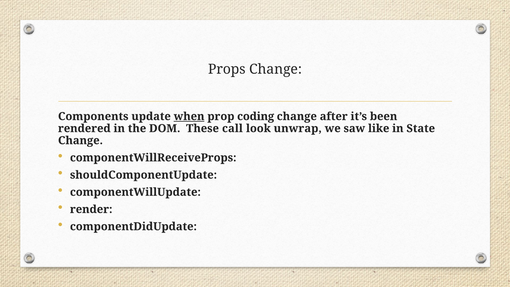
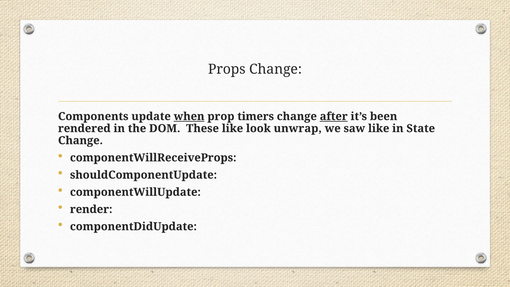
coding: coding -> timers (256, 116)
after underline: none -> present (334, 116)
These call: call -> like (232, 128)
